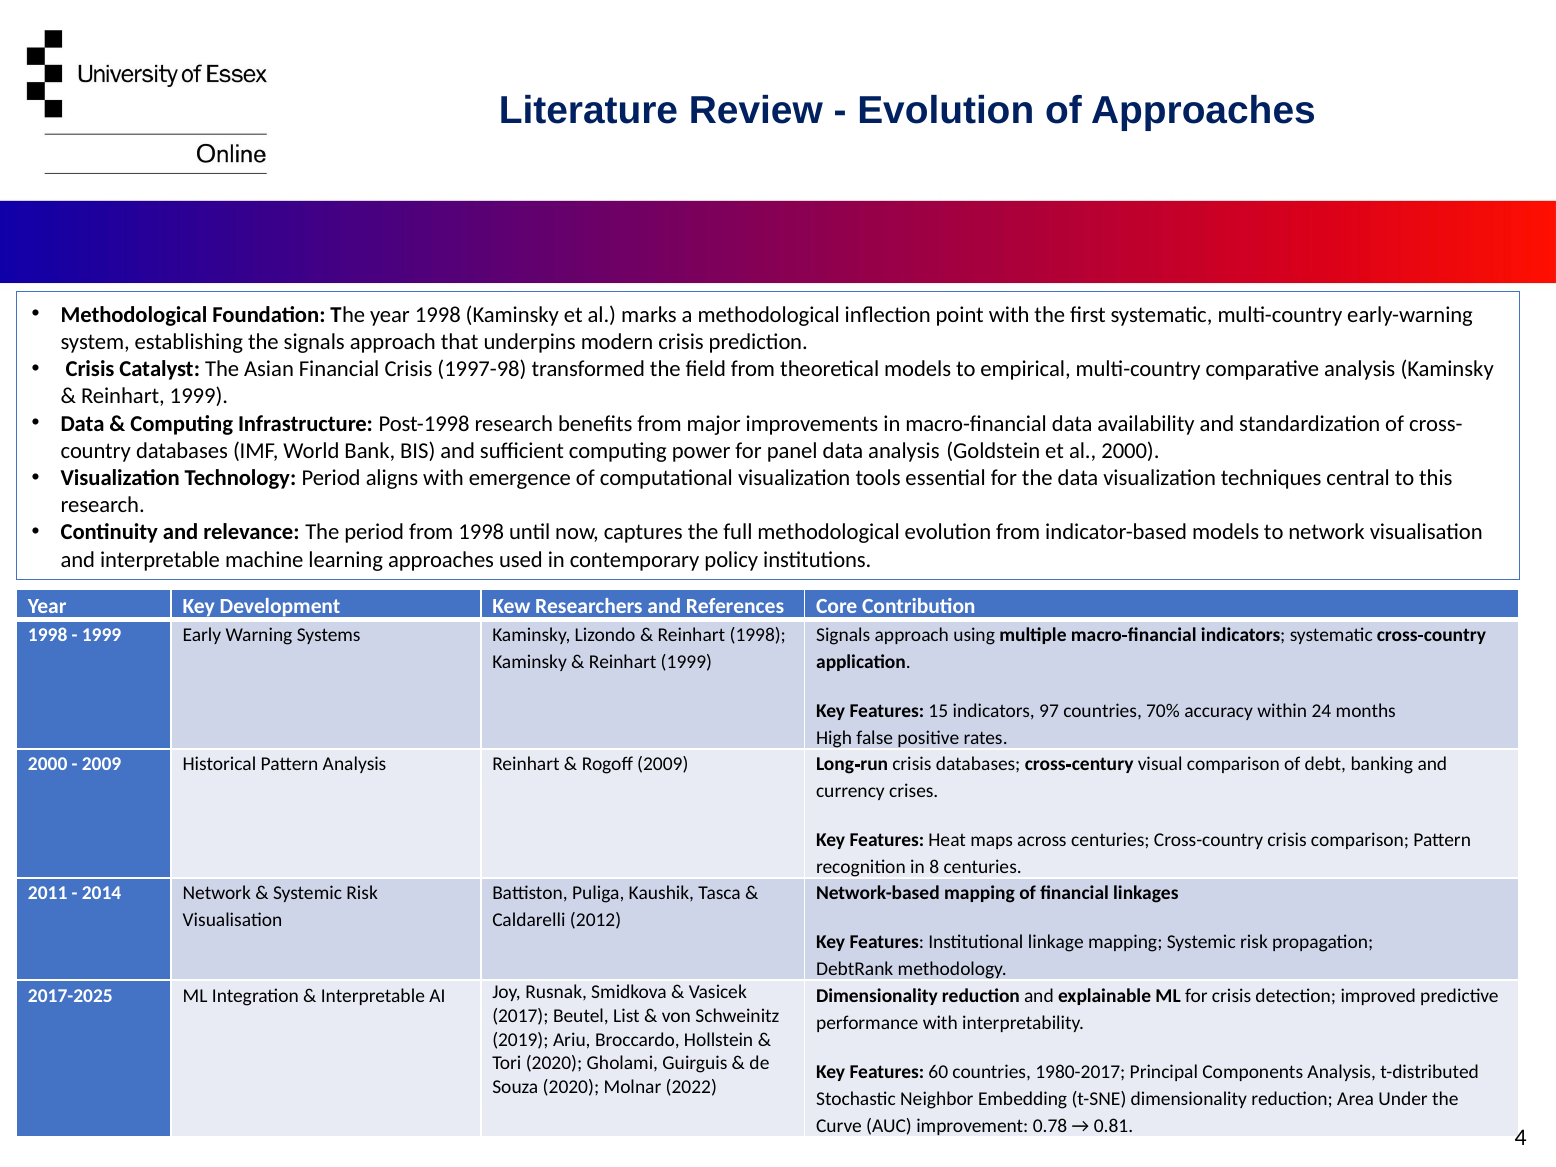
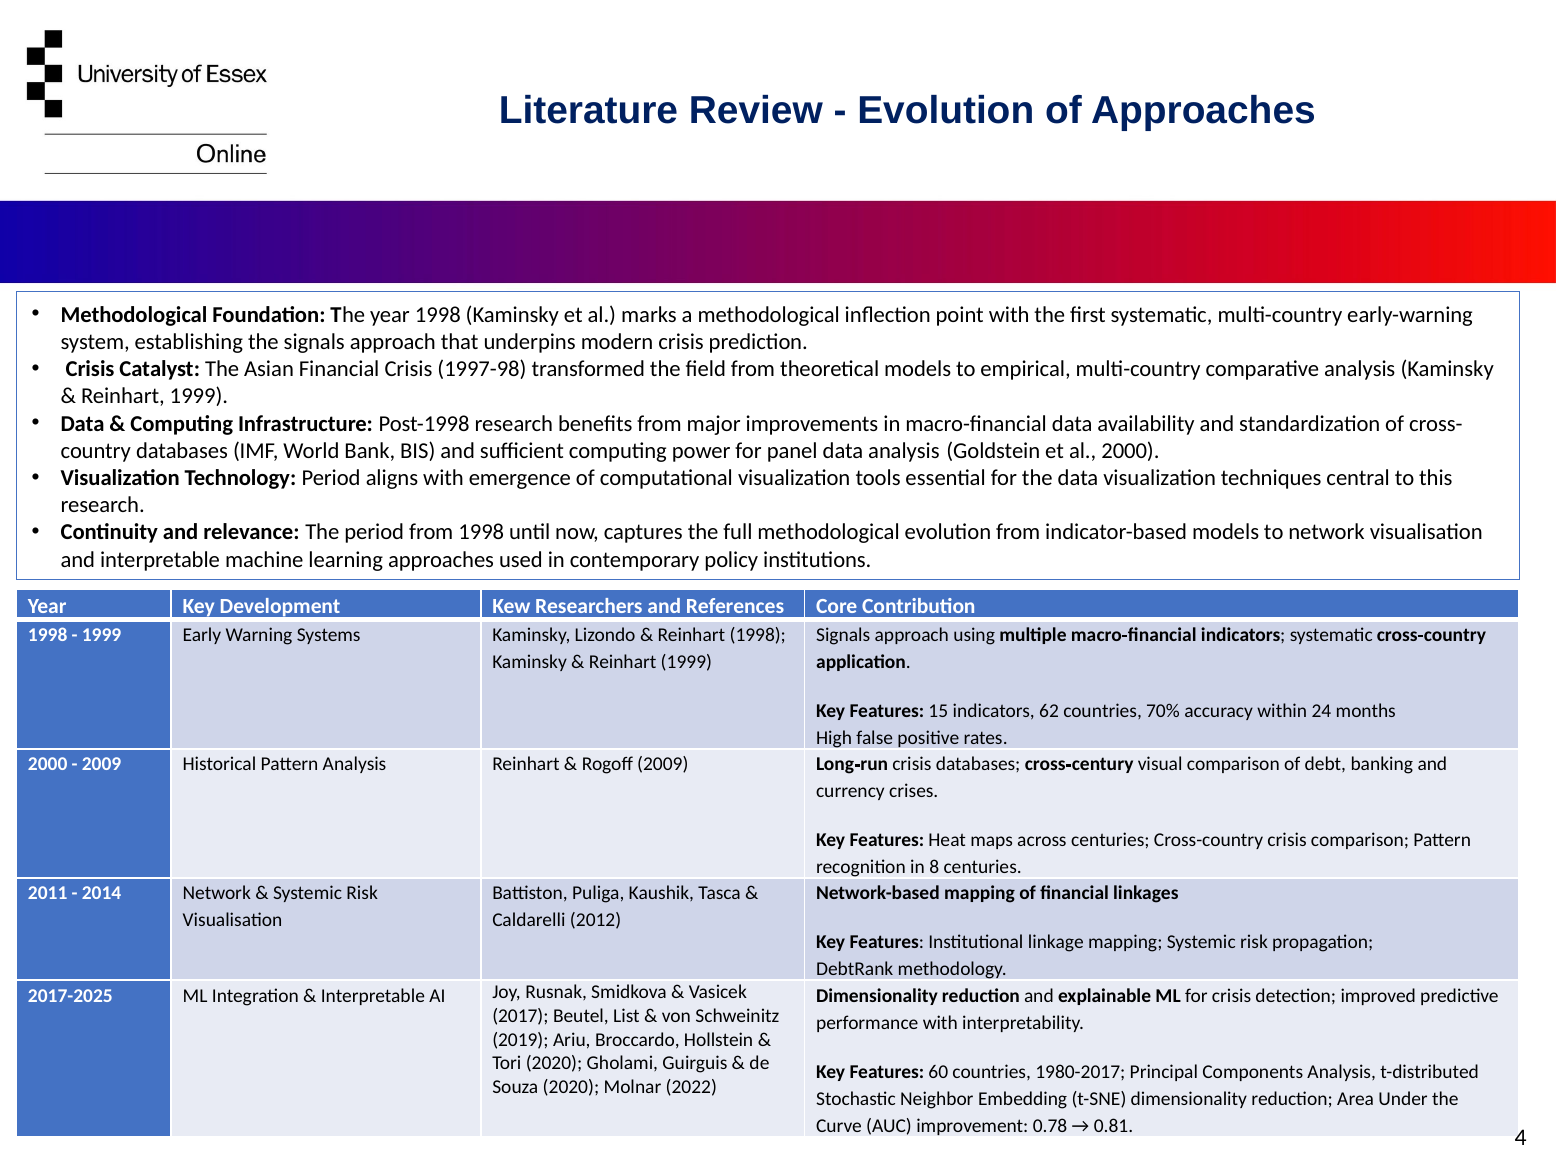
97: 97 -> 62 (1049, 711)
